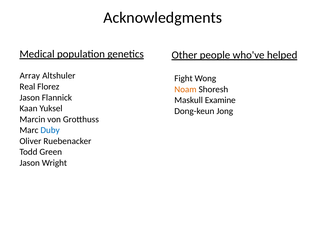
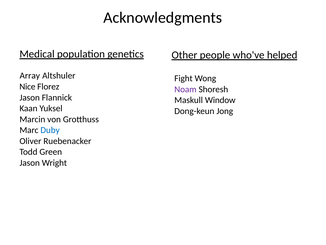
Real: Real -> Nice (27, 86)
Noam colour: orange -> purple (185, 89)
Examine: Examine -> Window (220, 100)
